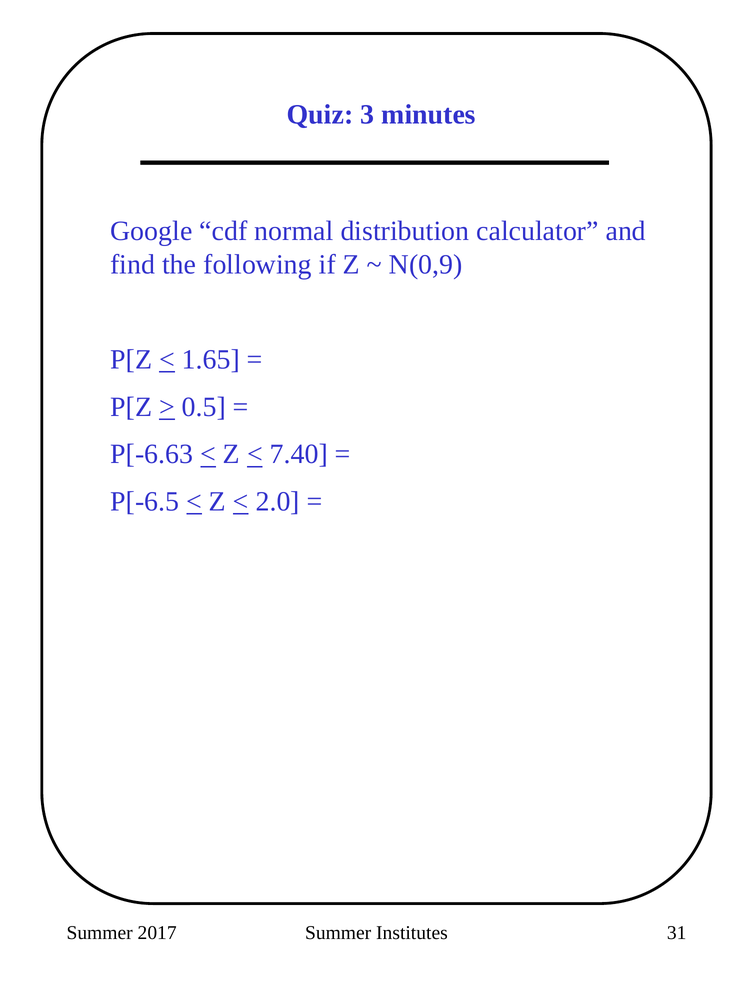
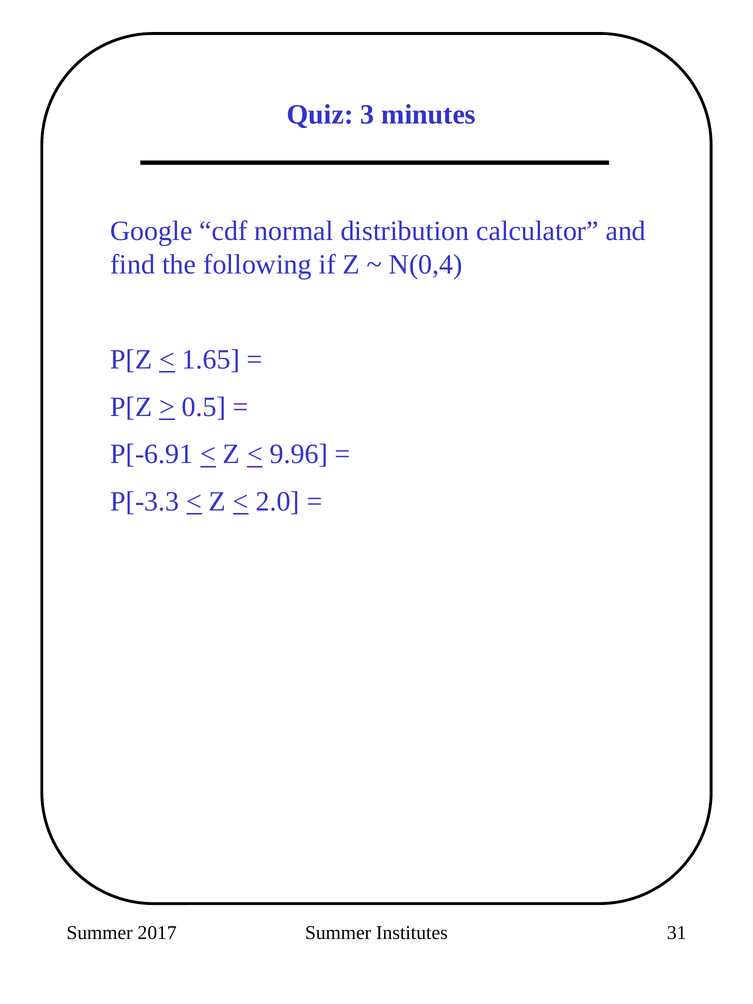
N(0,9: N(0,9 -> N(0,4 (426, 265)
P[-6.63: P[-6.63 -> P[-6.91 (152, 454)
7.40: 7.40 -> 9.96 (299, 454)
P[-6.5: P[-6.5 -> P[-3.3 (145, 502)
